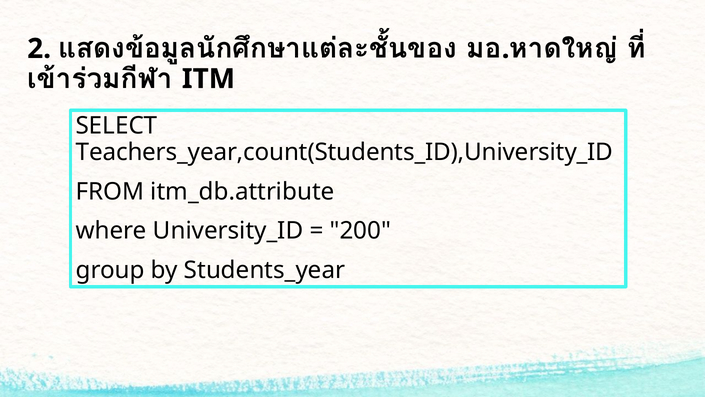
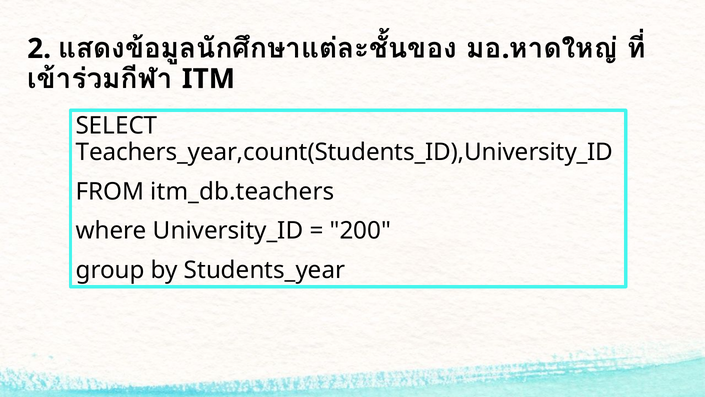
itm_db.attribute: itm_db.attribute -> itm_db.teachers (242, 191)
